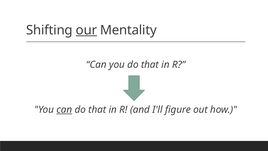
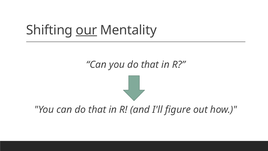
can underline: present -> none (64, 110)
